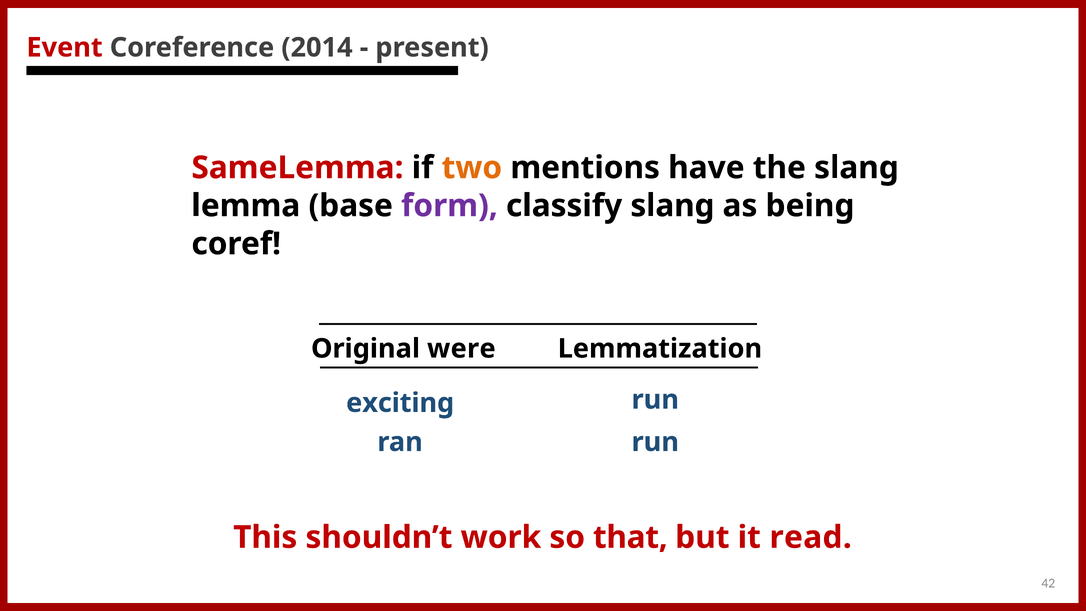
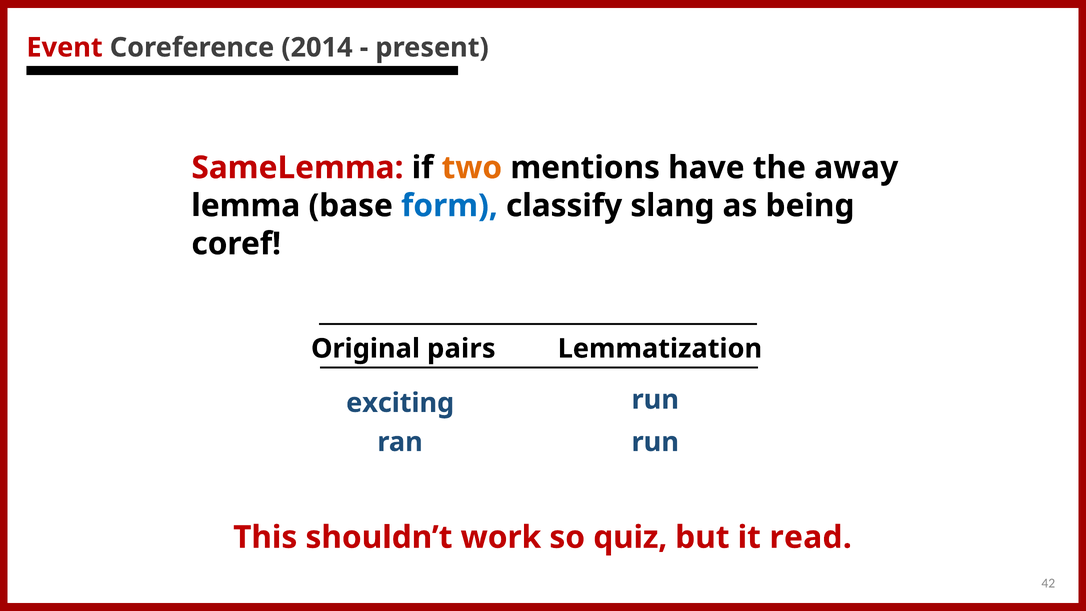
the slang: slang -> away (856, 168)
form colour: purple -> blue (449, 206)
were: were -> pairs (461, 349)
that: that -> quiz (630, 537)
